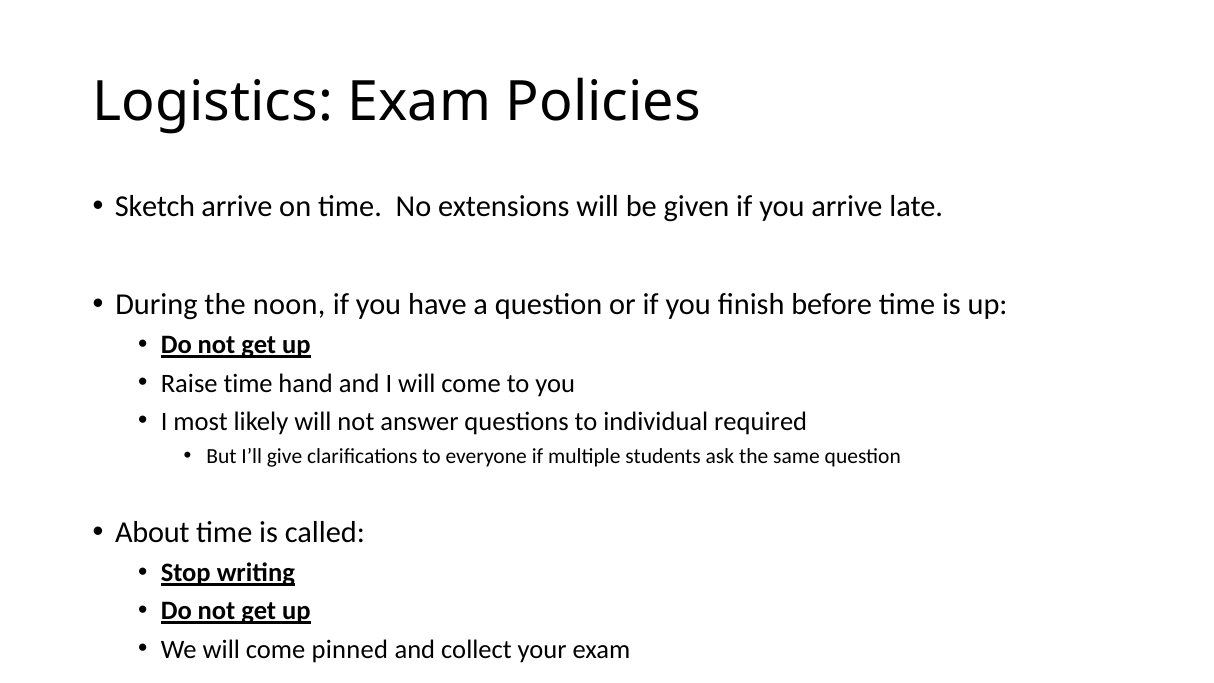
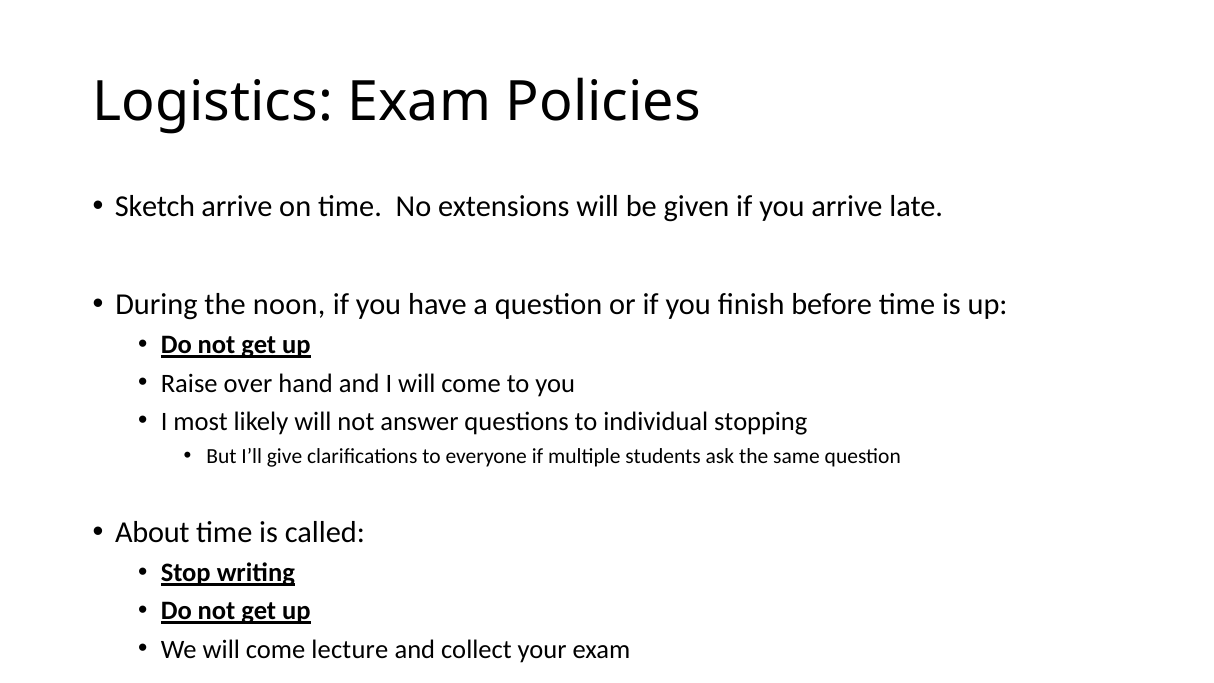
Raise time: time -> over (248, 383)
required: required -> stopping (761, 421)
pinned: pinned -> lecture (350, 649)
